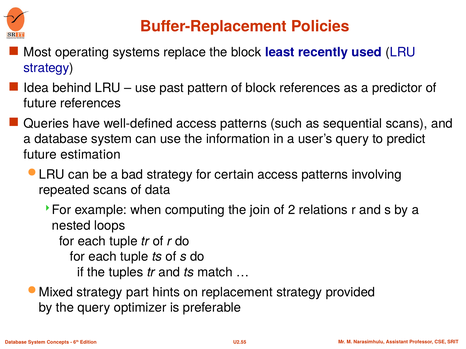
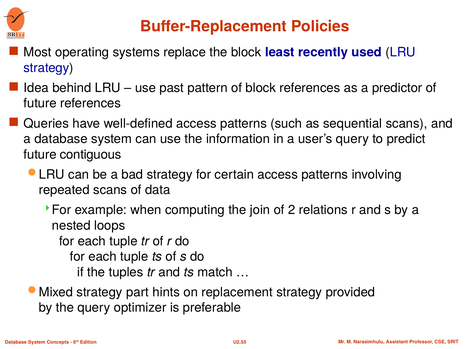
estimation: estimation -> contiguous (91, 155)
